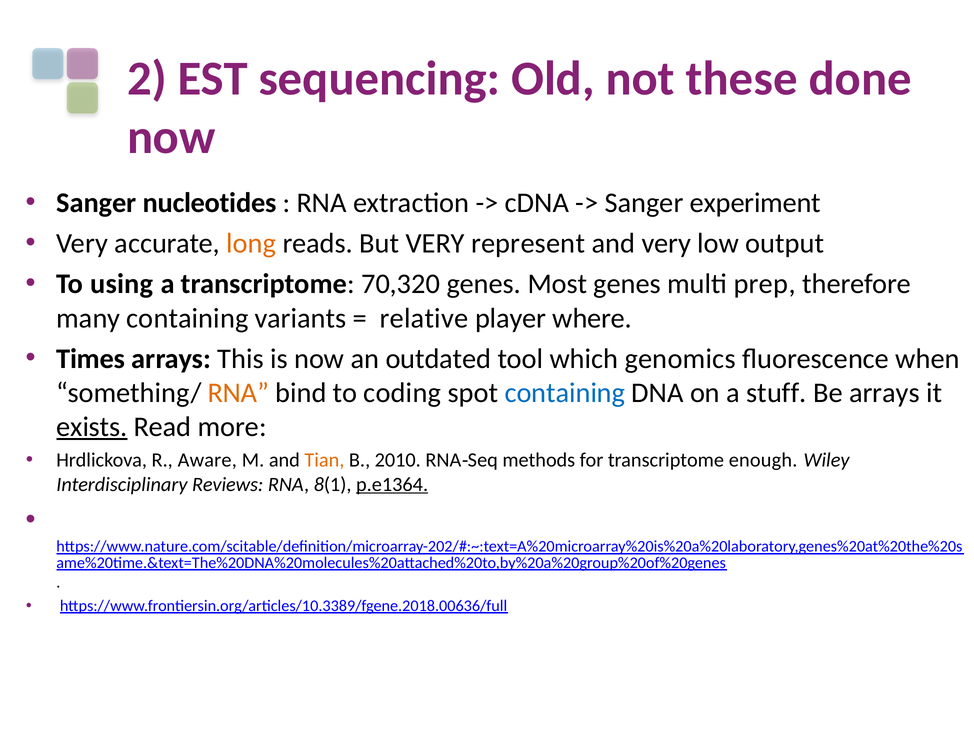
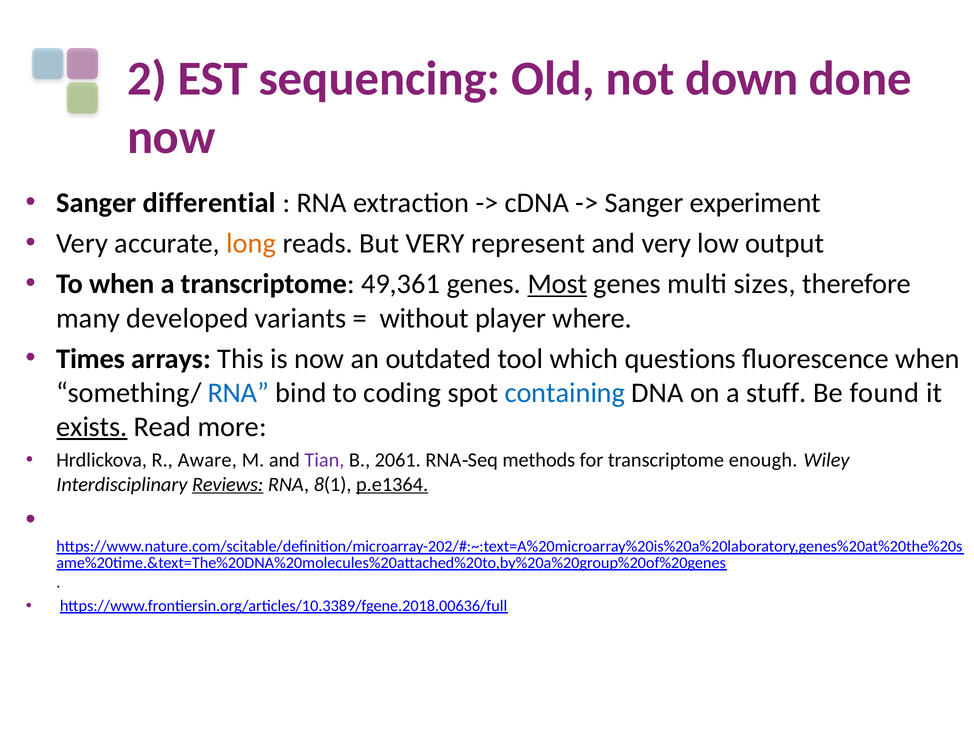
these: these -> down (742, 79)
nucleotides: nucleotides -> differential (209, 203)
To using: using -> when (122, 284)
70,320: 70,320 -> 49,361 (401, 284)
Most underline: none -> present (557, 284)
prep: prep -> sizes (765, 284)
many containing: containing -> developed (187, 318)
relative: relative -> without (424, 318)
genomics: genomics -> questions (680, 359)
RNA colour: orange -> blue (238, 393)
Be arrays: arrays -> found (884, 393)
Tian colour: orange -> purple (324, 460)
2010: 2010 -> 2061 (398, 460)
Reviews underline: none -> present (228, 485)
